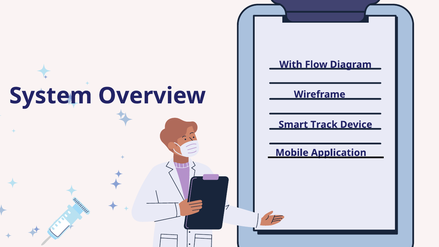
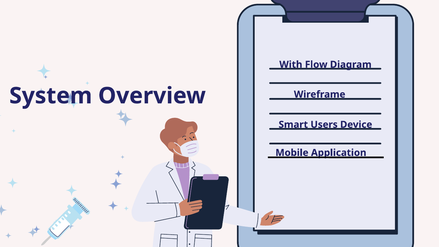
Track: Track -> Users (324, 125)
